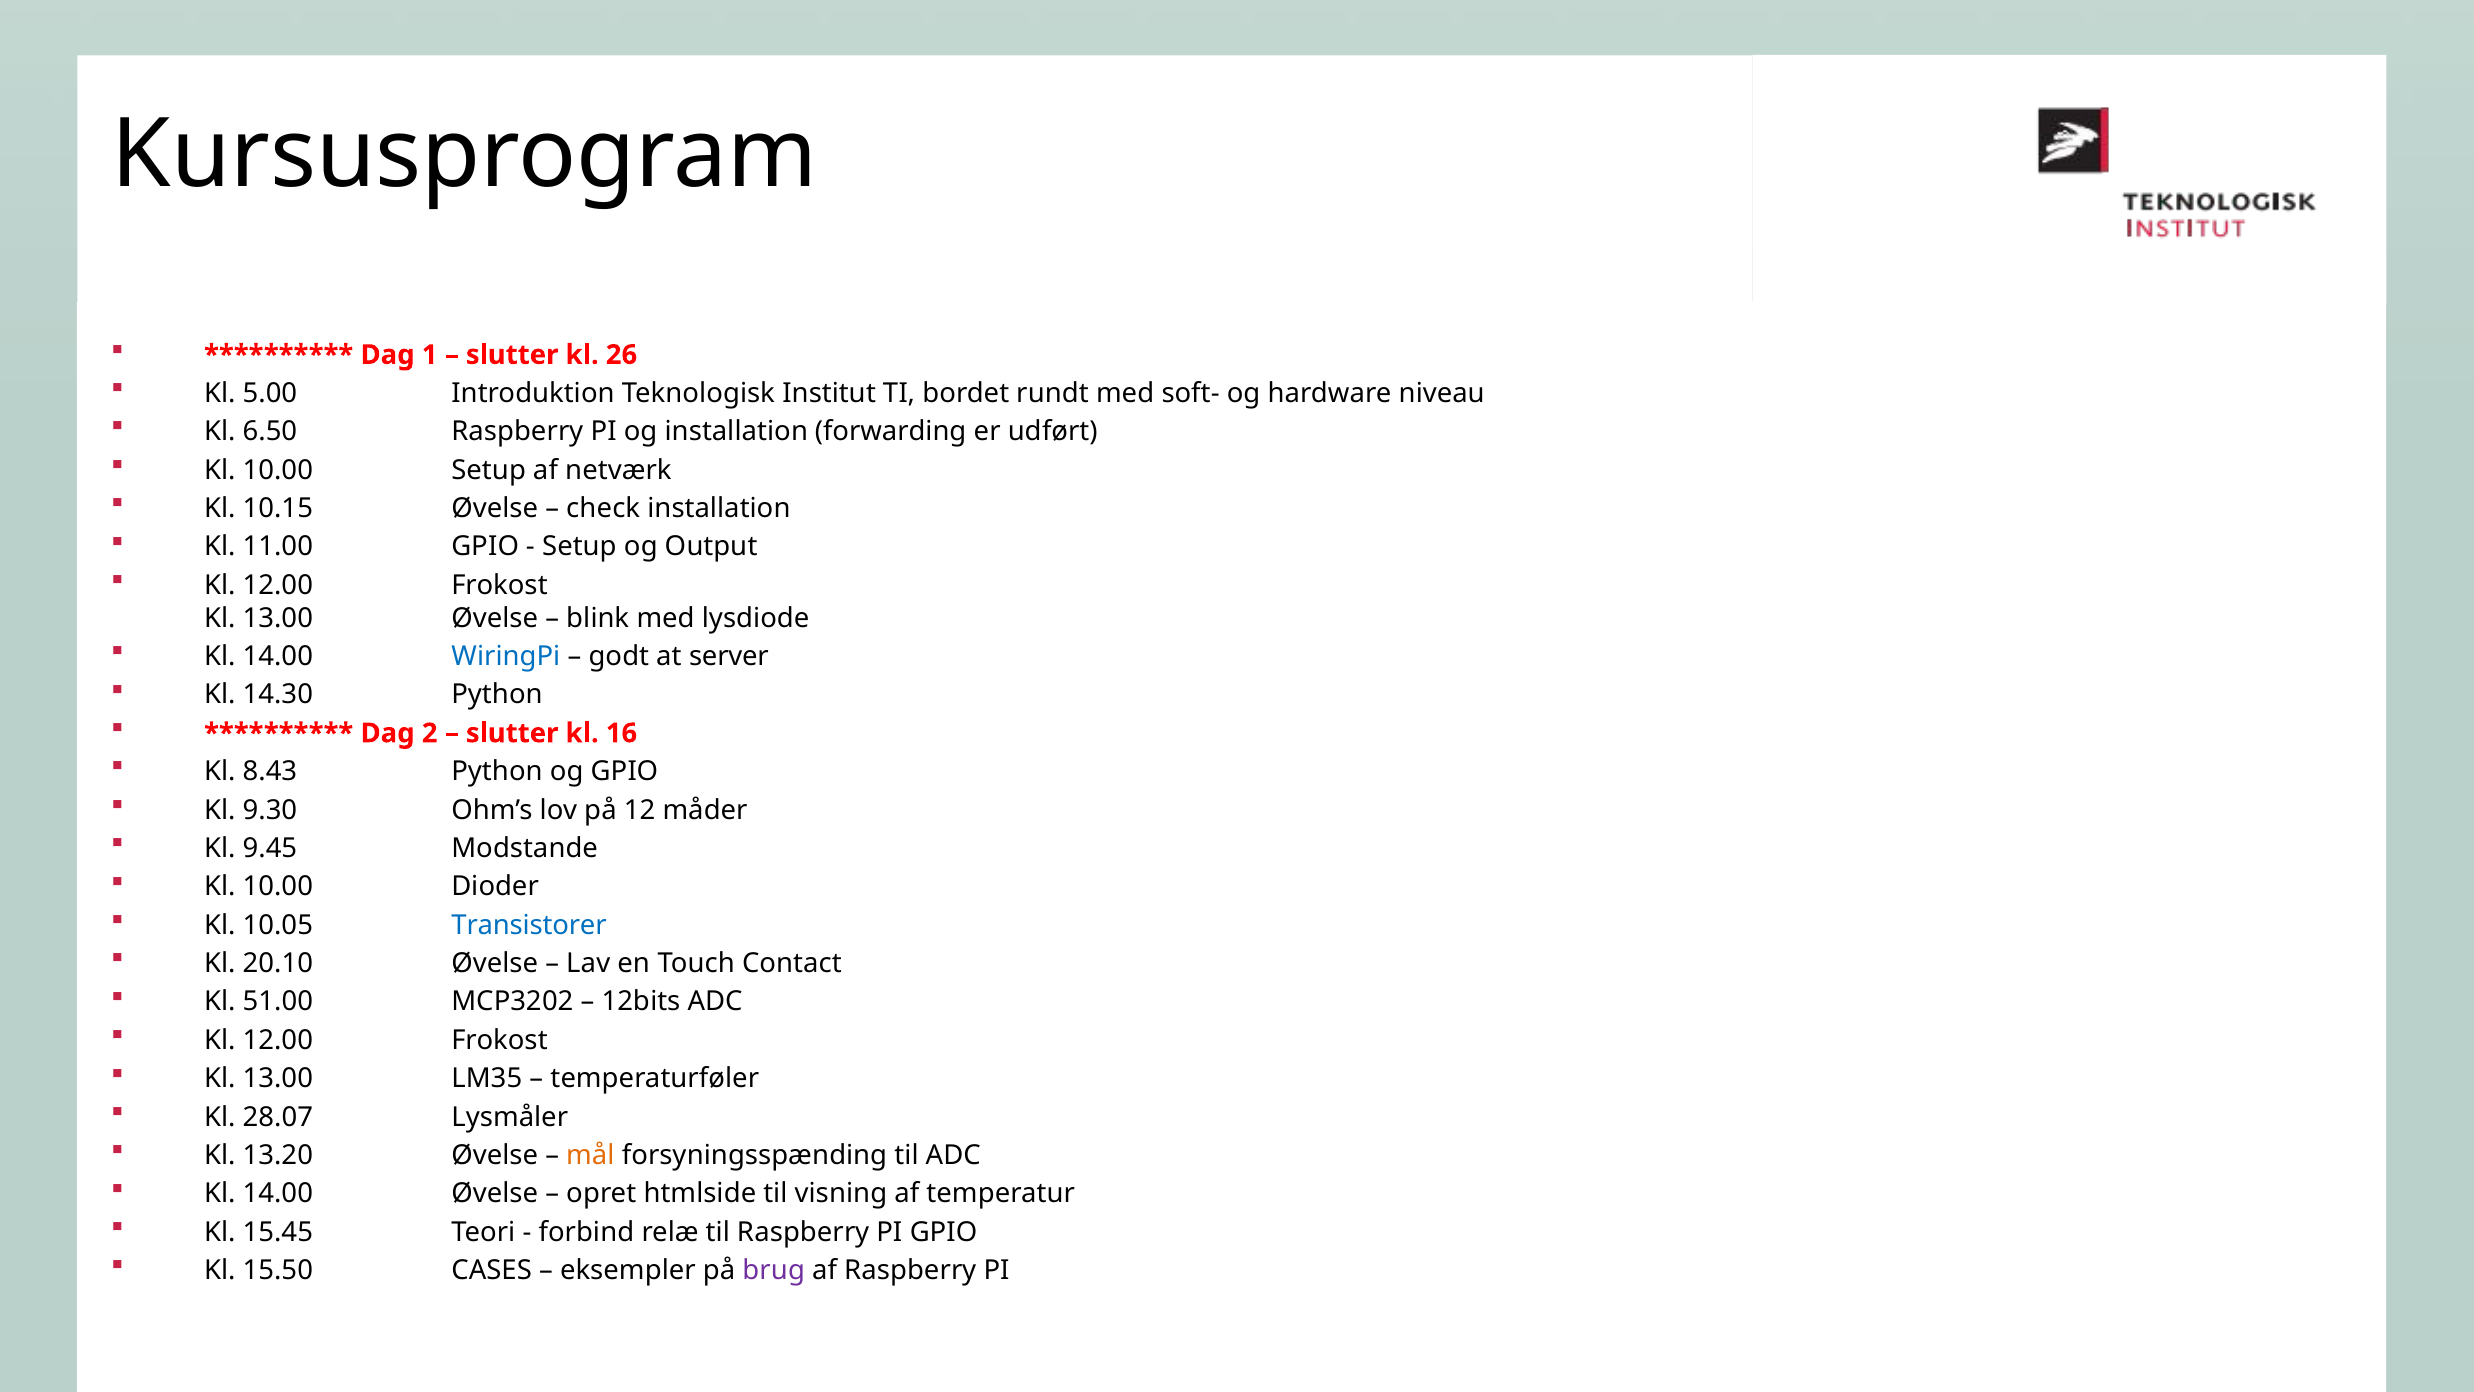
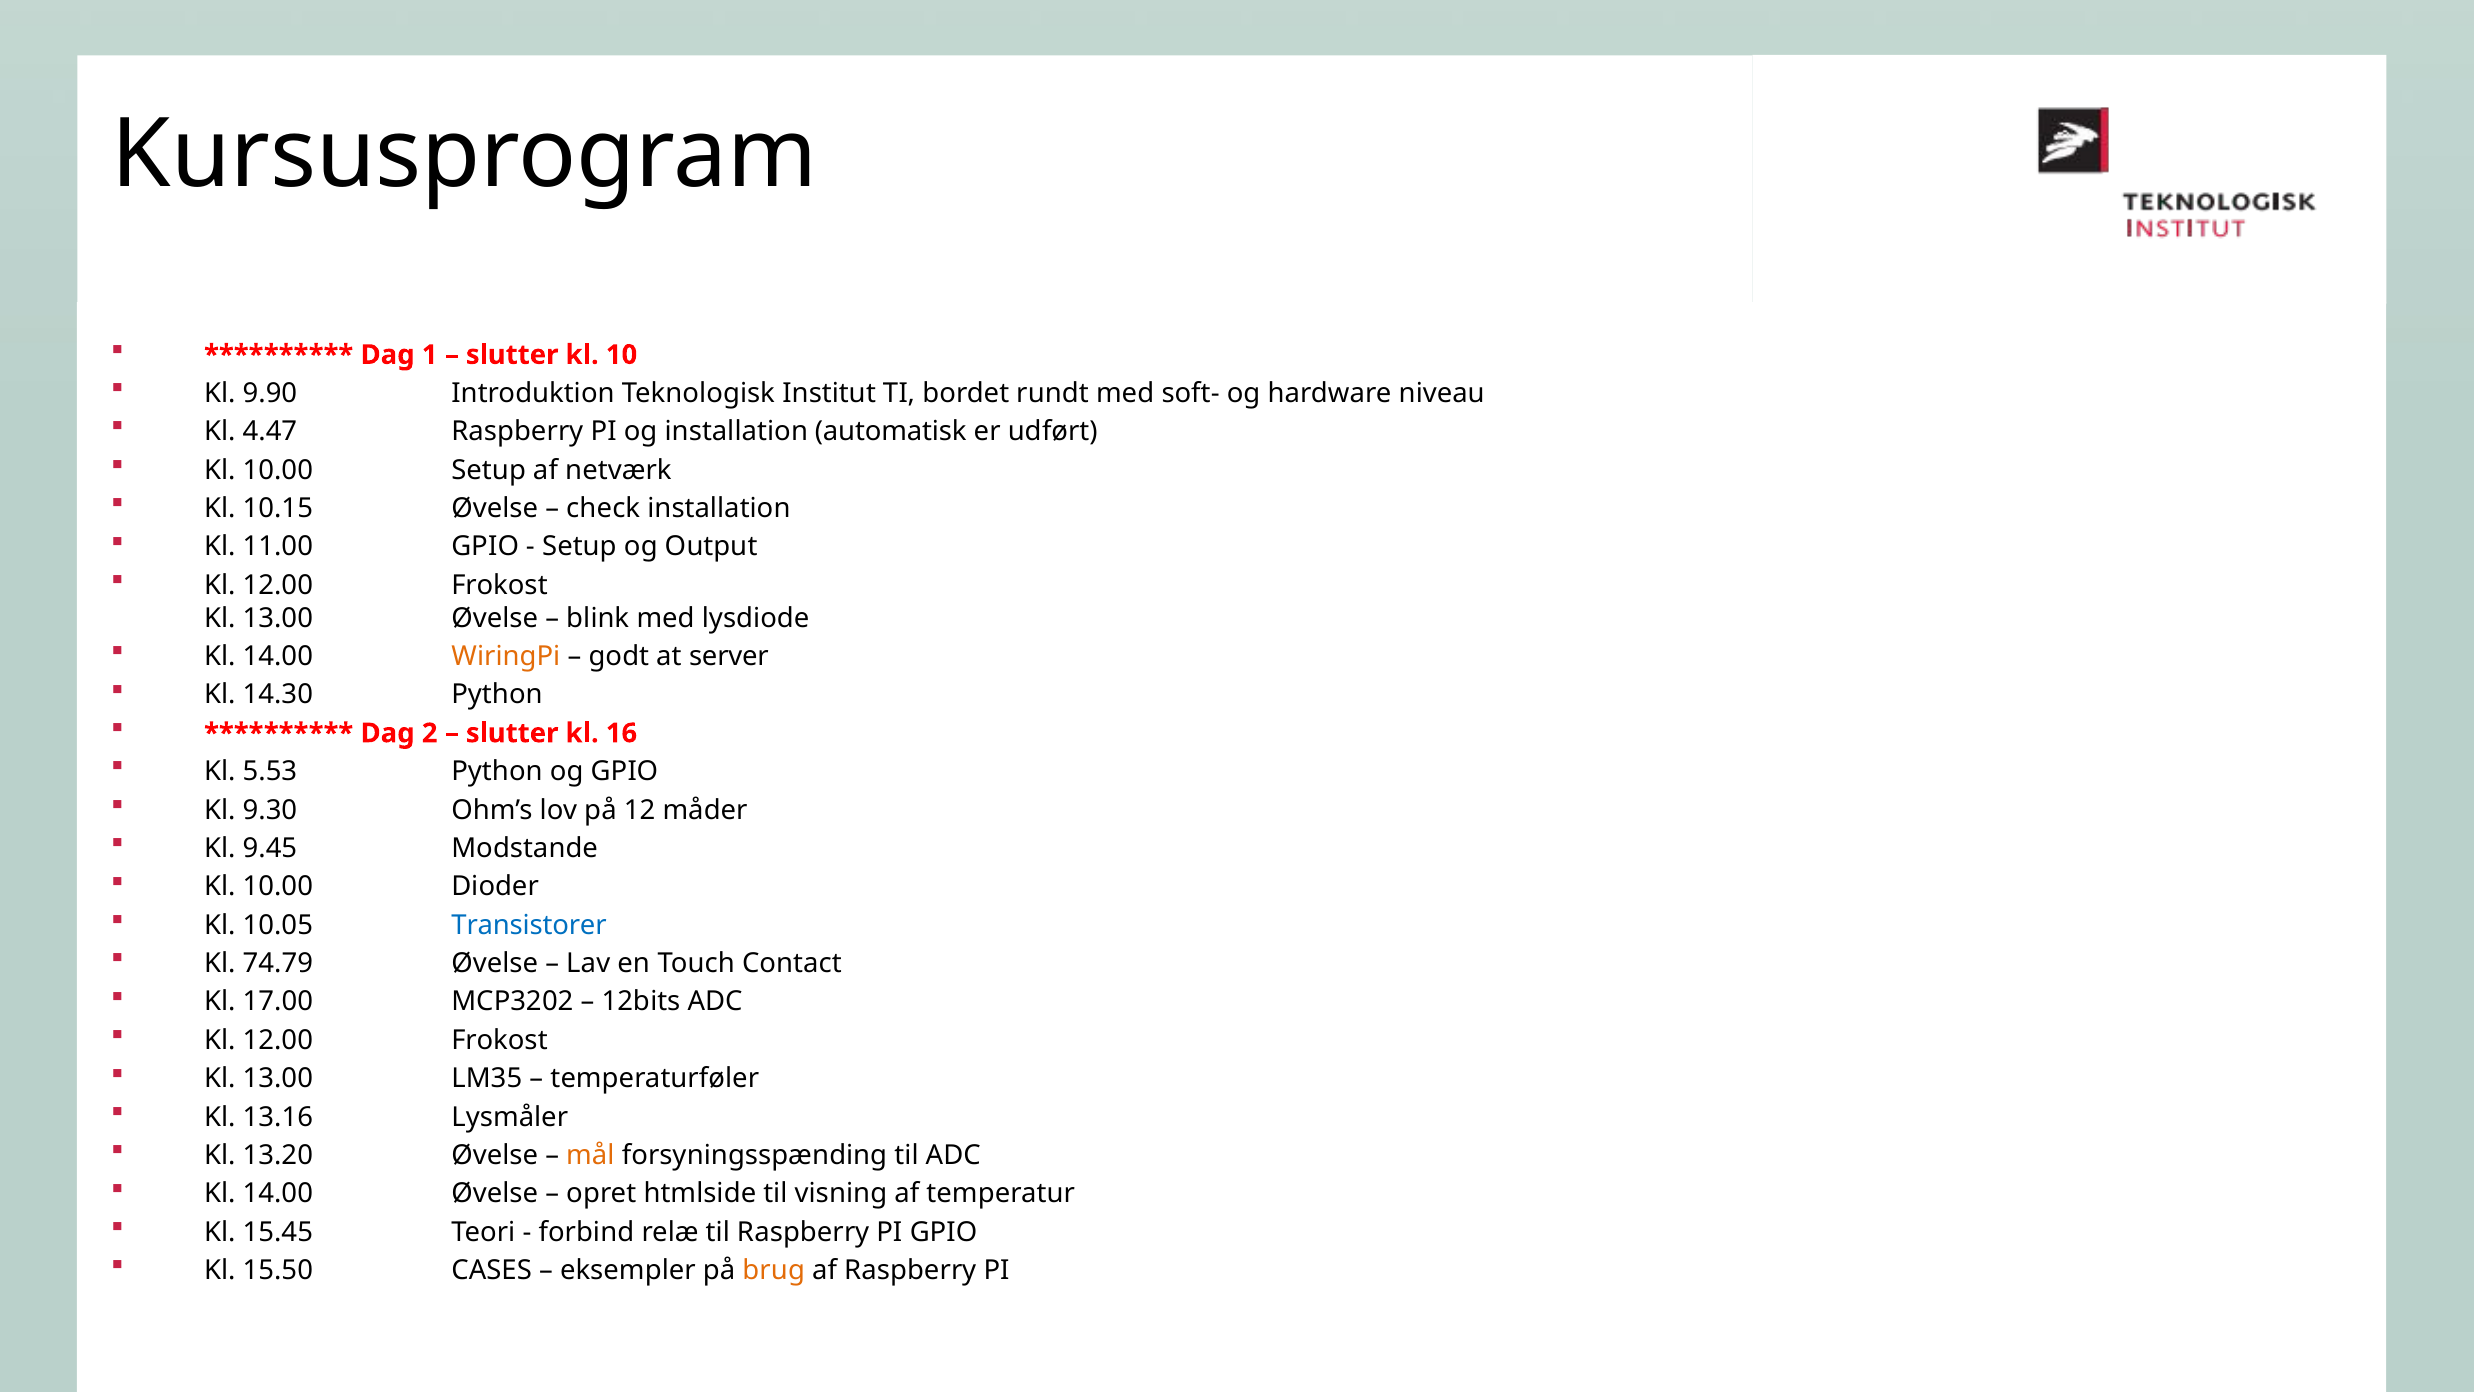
26: 26 -> 10 (622, 355)
5.00: 5.00 -> 9.90 (270, 393)
6.50: 6.50 -> 4.47 (270, 431)
forwarding: forwarding -> automatisk (891, 431)
WiringPi colour: blue -> orange (506, 656)
8.43: 8.43 -> 5.53 (270, 771)
20.10: 20.10 -> 74.79 (278, 963)
51.00: 51.00 -> 17.00 (278, 1002)
28.07: 28.07 -> 13.16 (278, 1117)
brug colour: purple -> orange (774, 1270)
